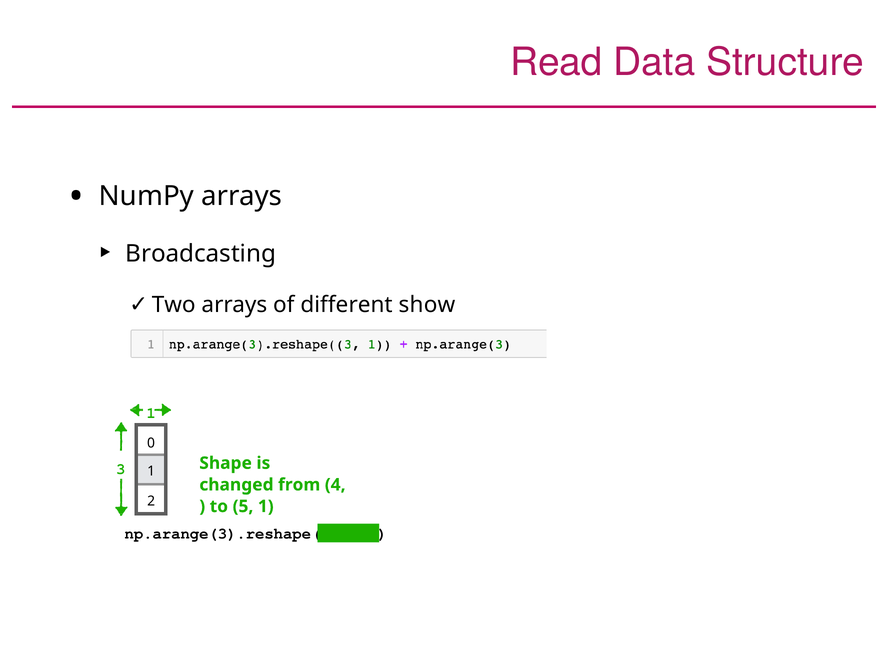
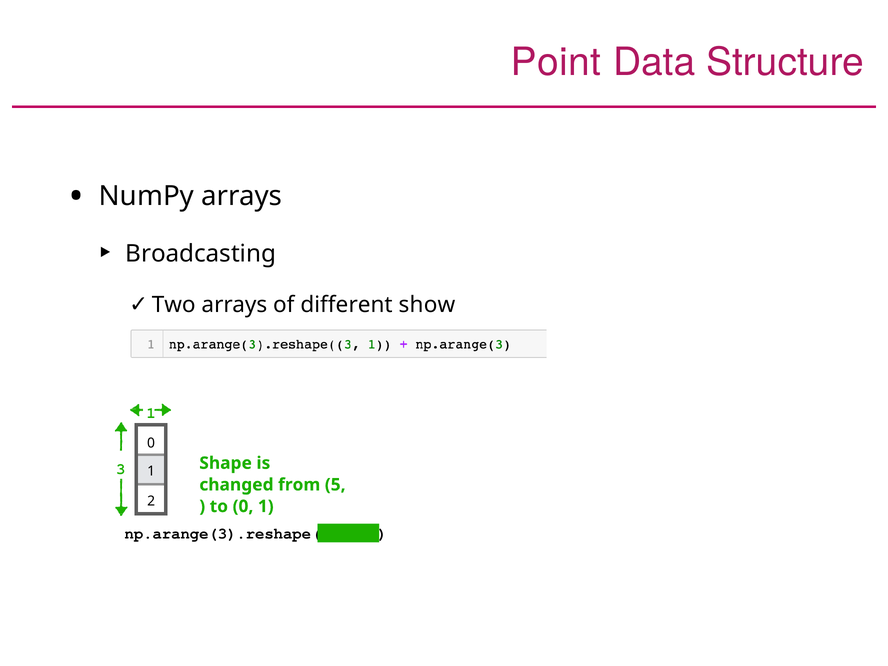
Read: Read -> Point (556, 62)
4: 4 -> 5 (335, 485)
to 5: 5 -> 0 (243, 506)
